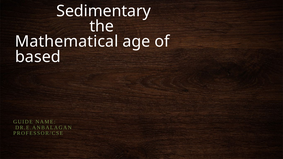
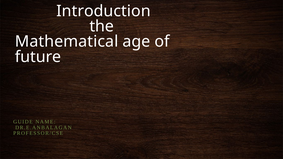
Sedimentary: Sedimentary -> Introduction (103, 11)
based: based -> future (38, 57)
